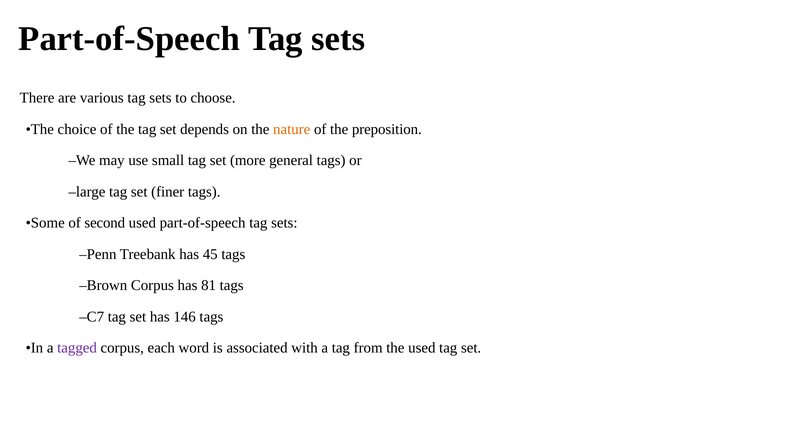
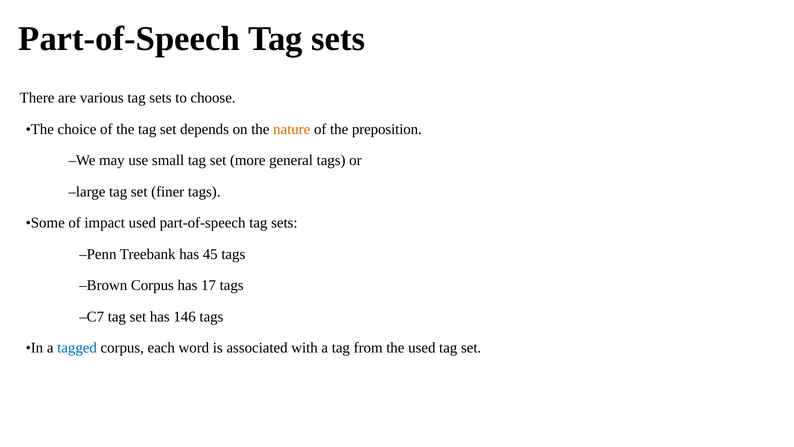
second: second -> impact (105, 223)
81: 81 -> 17 (209, 285)
tagged colour: purple -> blue (77, 348)
